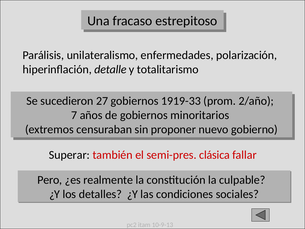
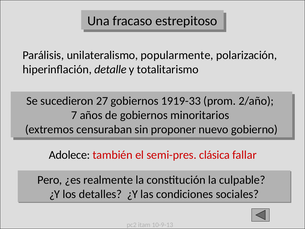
enfermedades: enfermedades -> popularmente (177, 55)
Superar: Superar -> Adolece (69, 155)
